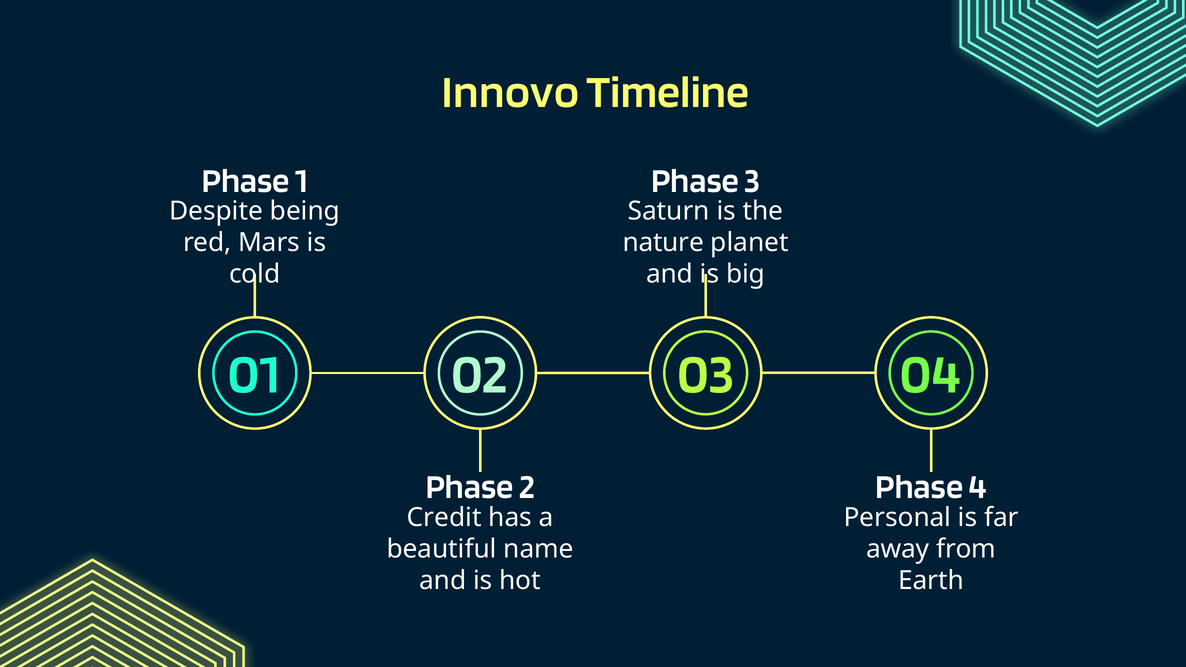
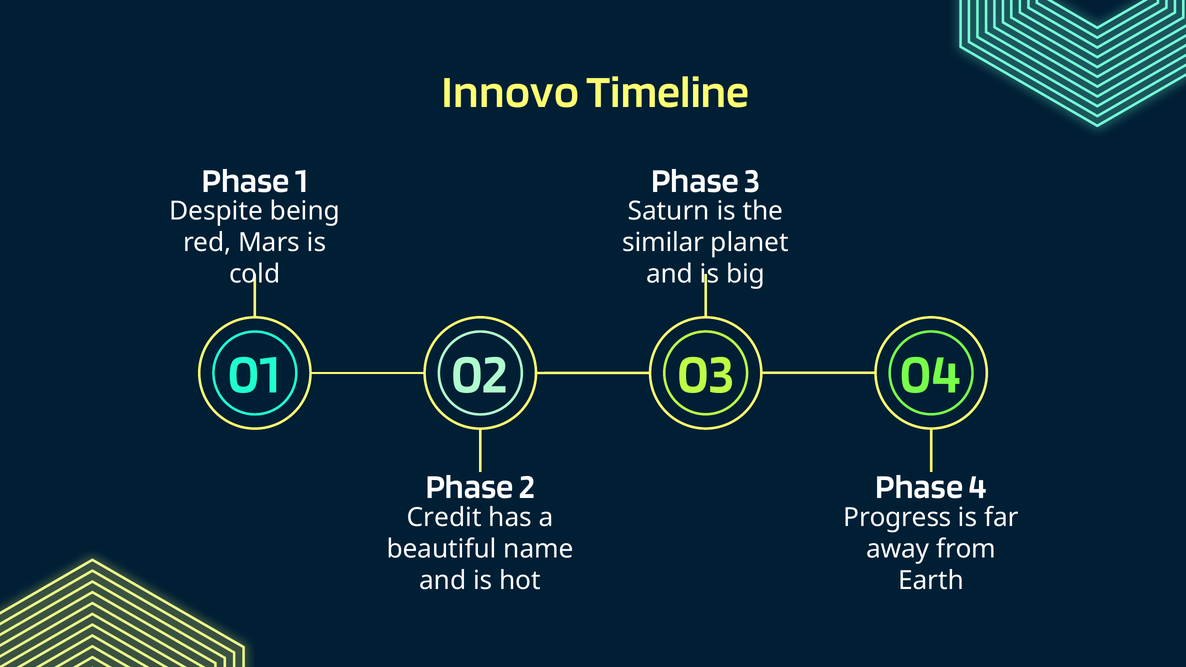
nature: nature -> similar (663, 243)
Personal: Personal -> Progress (897, 518)
